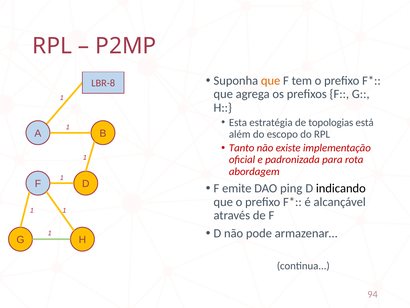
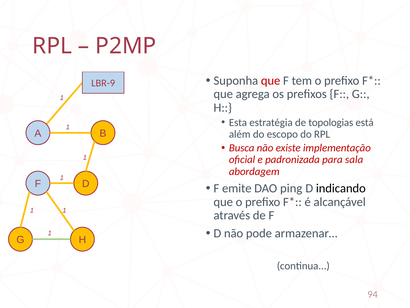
que colour: orange -> red (271, 80)
LBR-8: LBR-8 -> LBR-9 (103, 83)
Tanto: Tanto -> Busca (242, 148)
rota: rota -> sala (354, 159)
